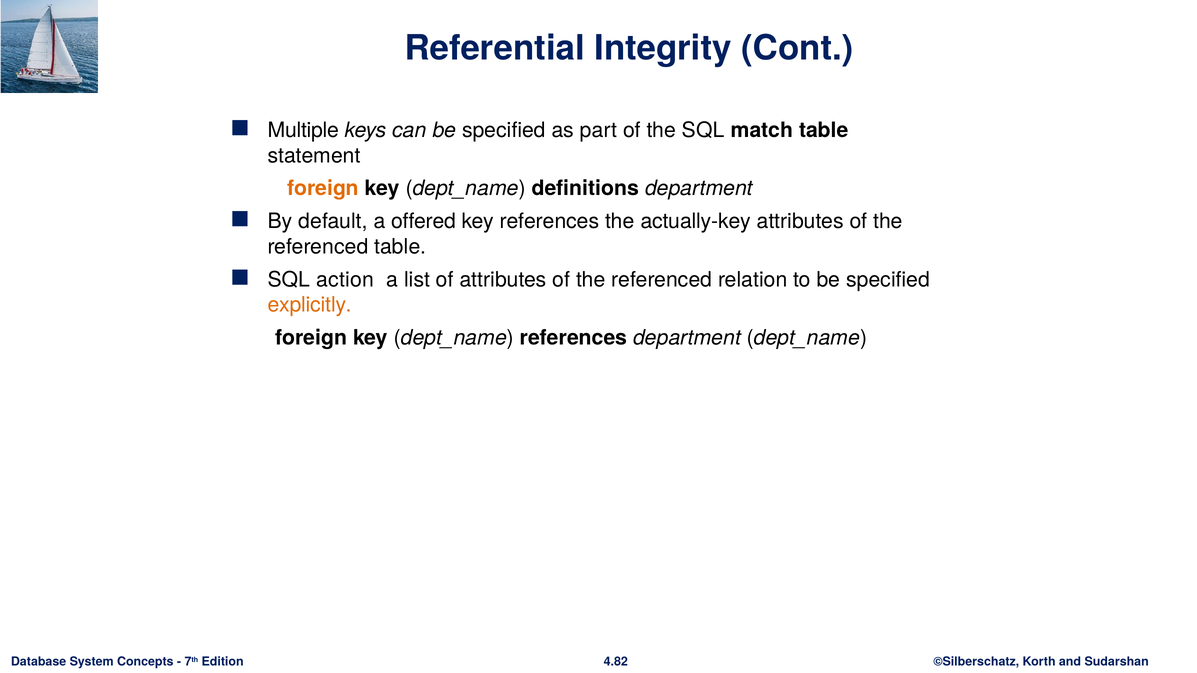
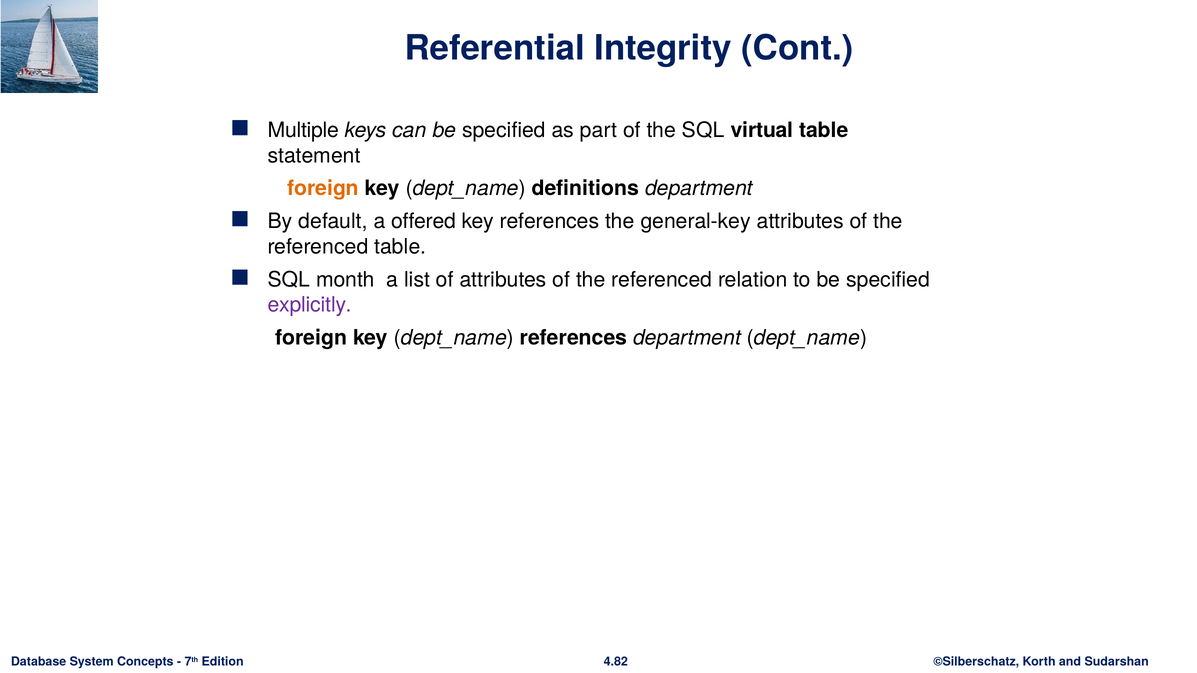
match: match -> virtual (762, 130)
actually-key: actually-key -> general-key (696, 221)
action: action -> month (345, 280)
explicitly colour: orange -> purple (310, 305)
